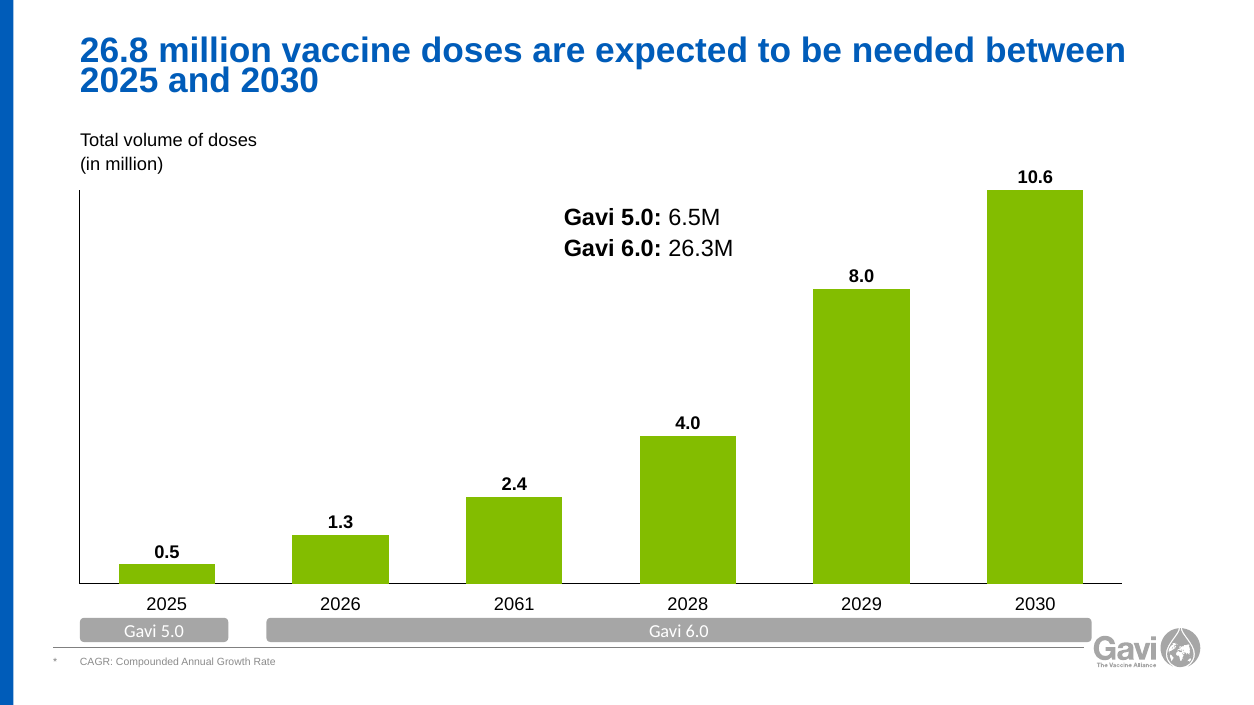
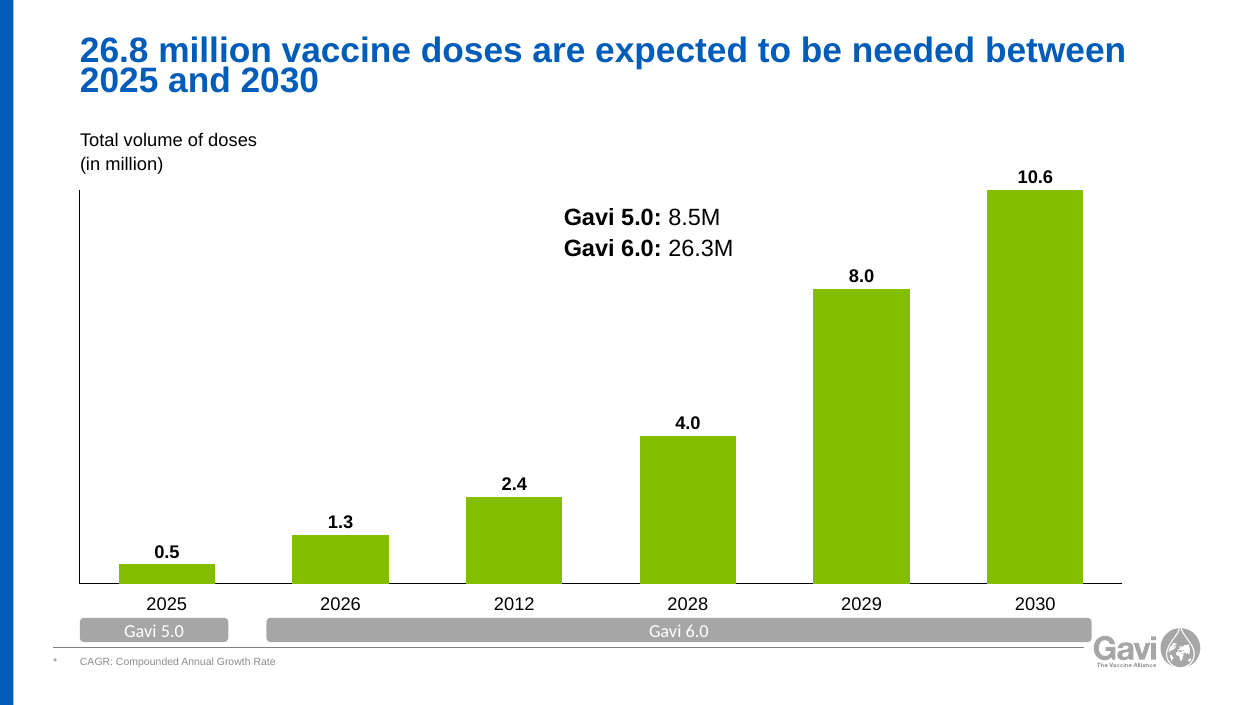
6.5M: 6.5M -> 8.5M (694, 218)
2061: 2061 -> 2012 (514, 605)
